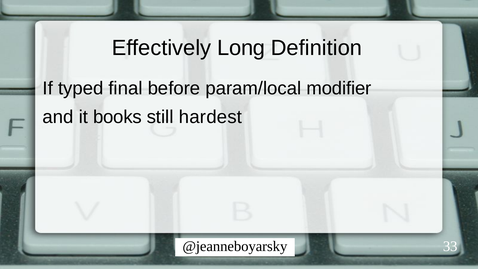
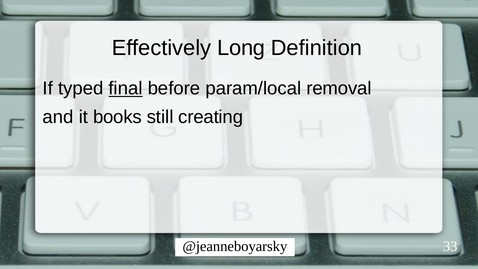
final underline: none -> present (126, 88)
modifier: modifier -> removal (339, 88)
hardest: hardest -> creating (211, 117)
